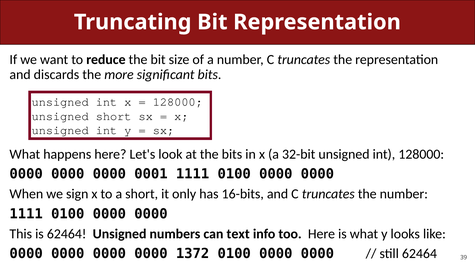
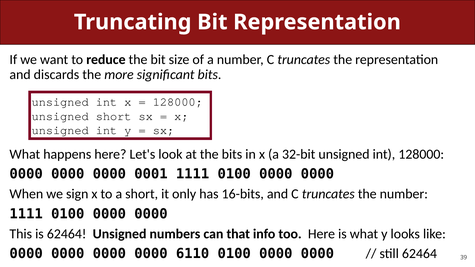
text: text -> that (238, 234)
1372: 1372 -> 6110 (193, 254)
